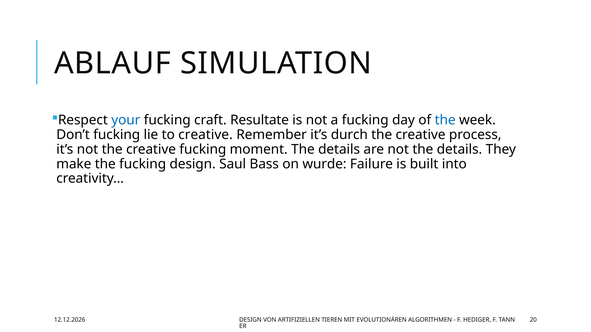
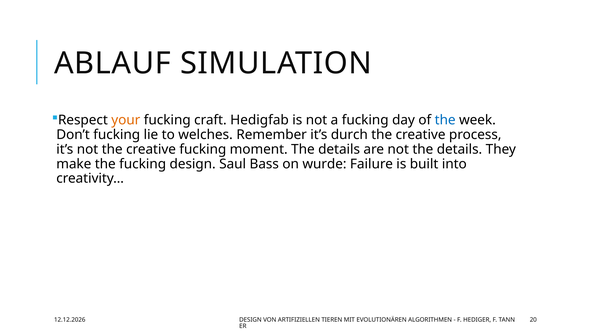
your colour: blue -> orange (126, 120)
Resultate: Resultate -> Hedigfab (260, 120)
to creative: creative -> welches (206, 135)
